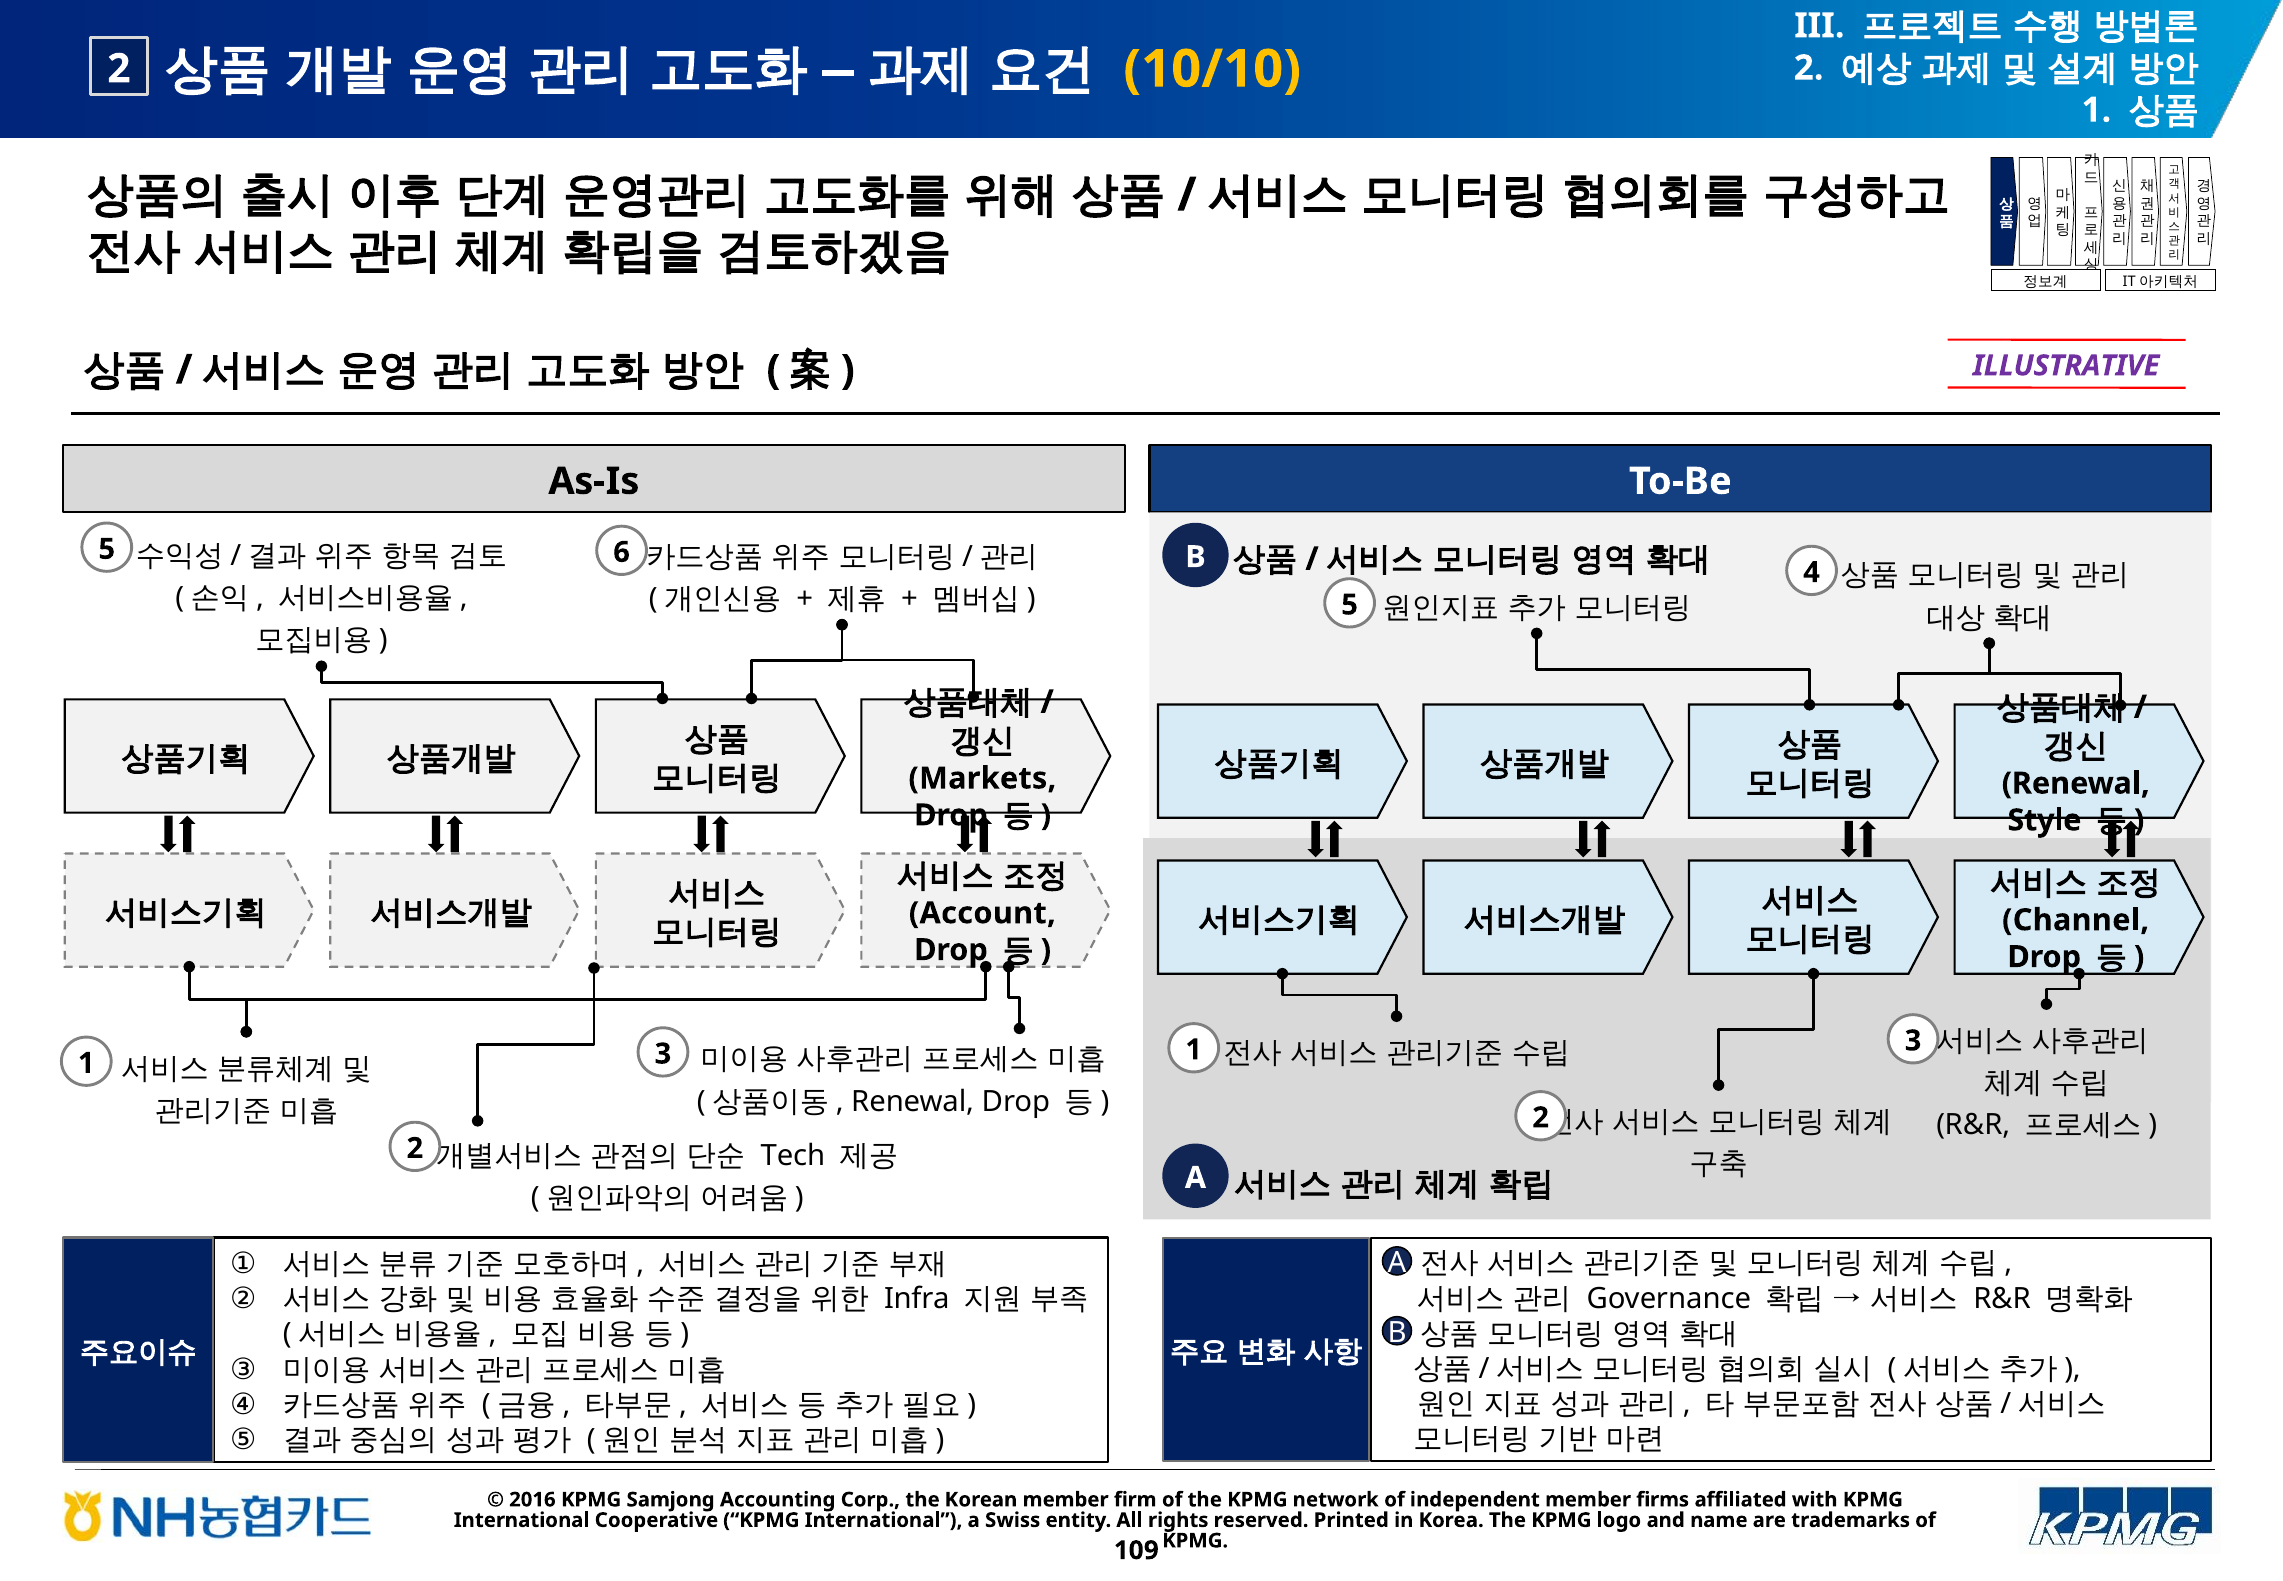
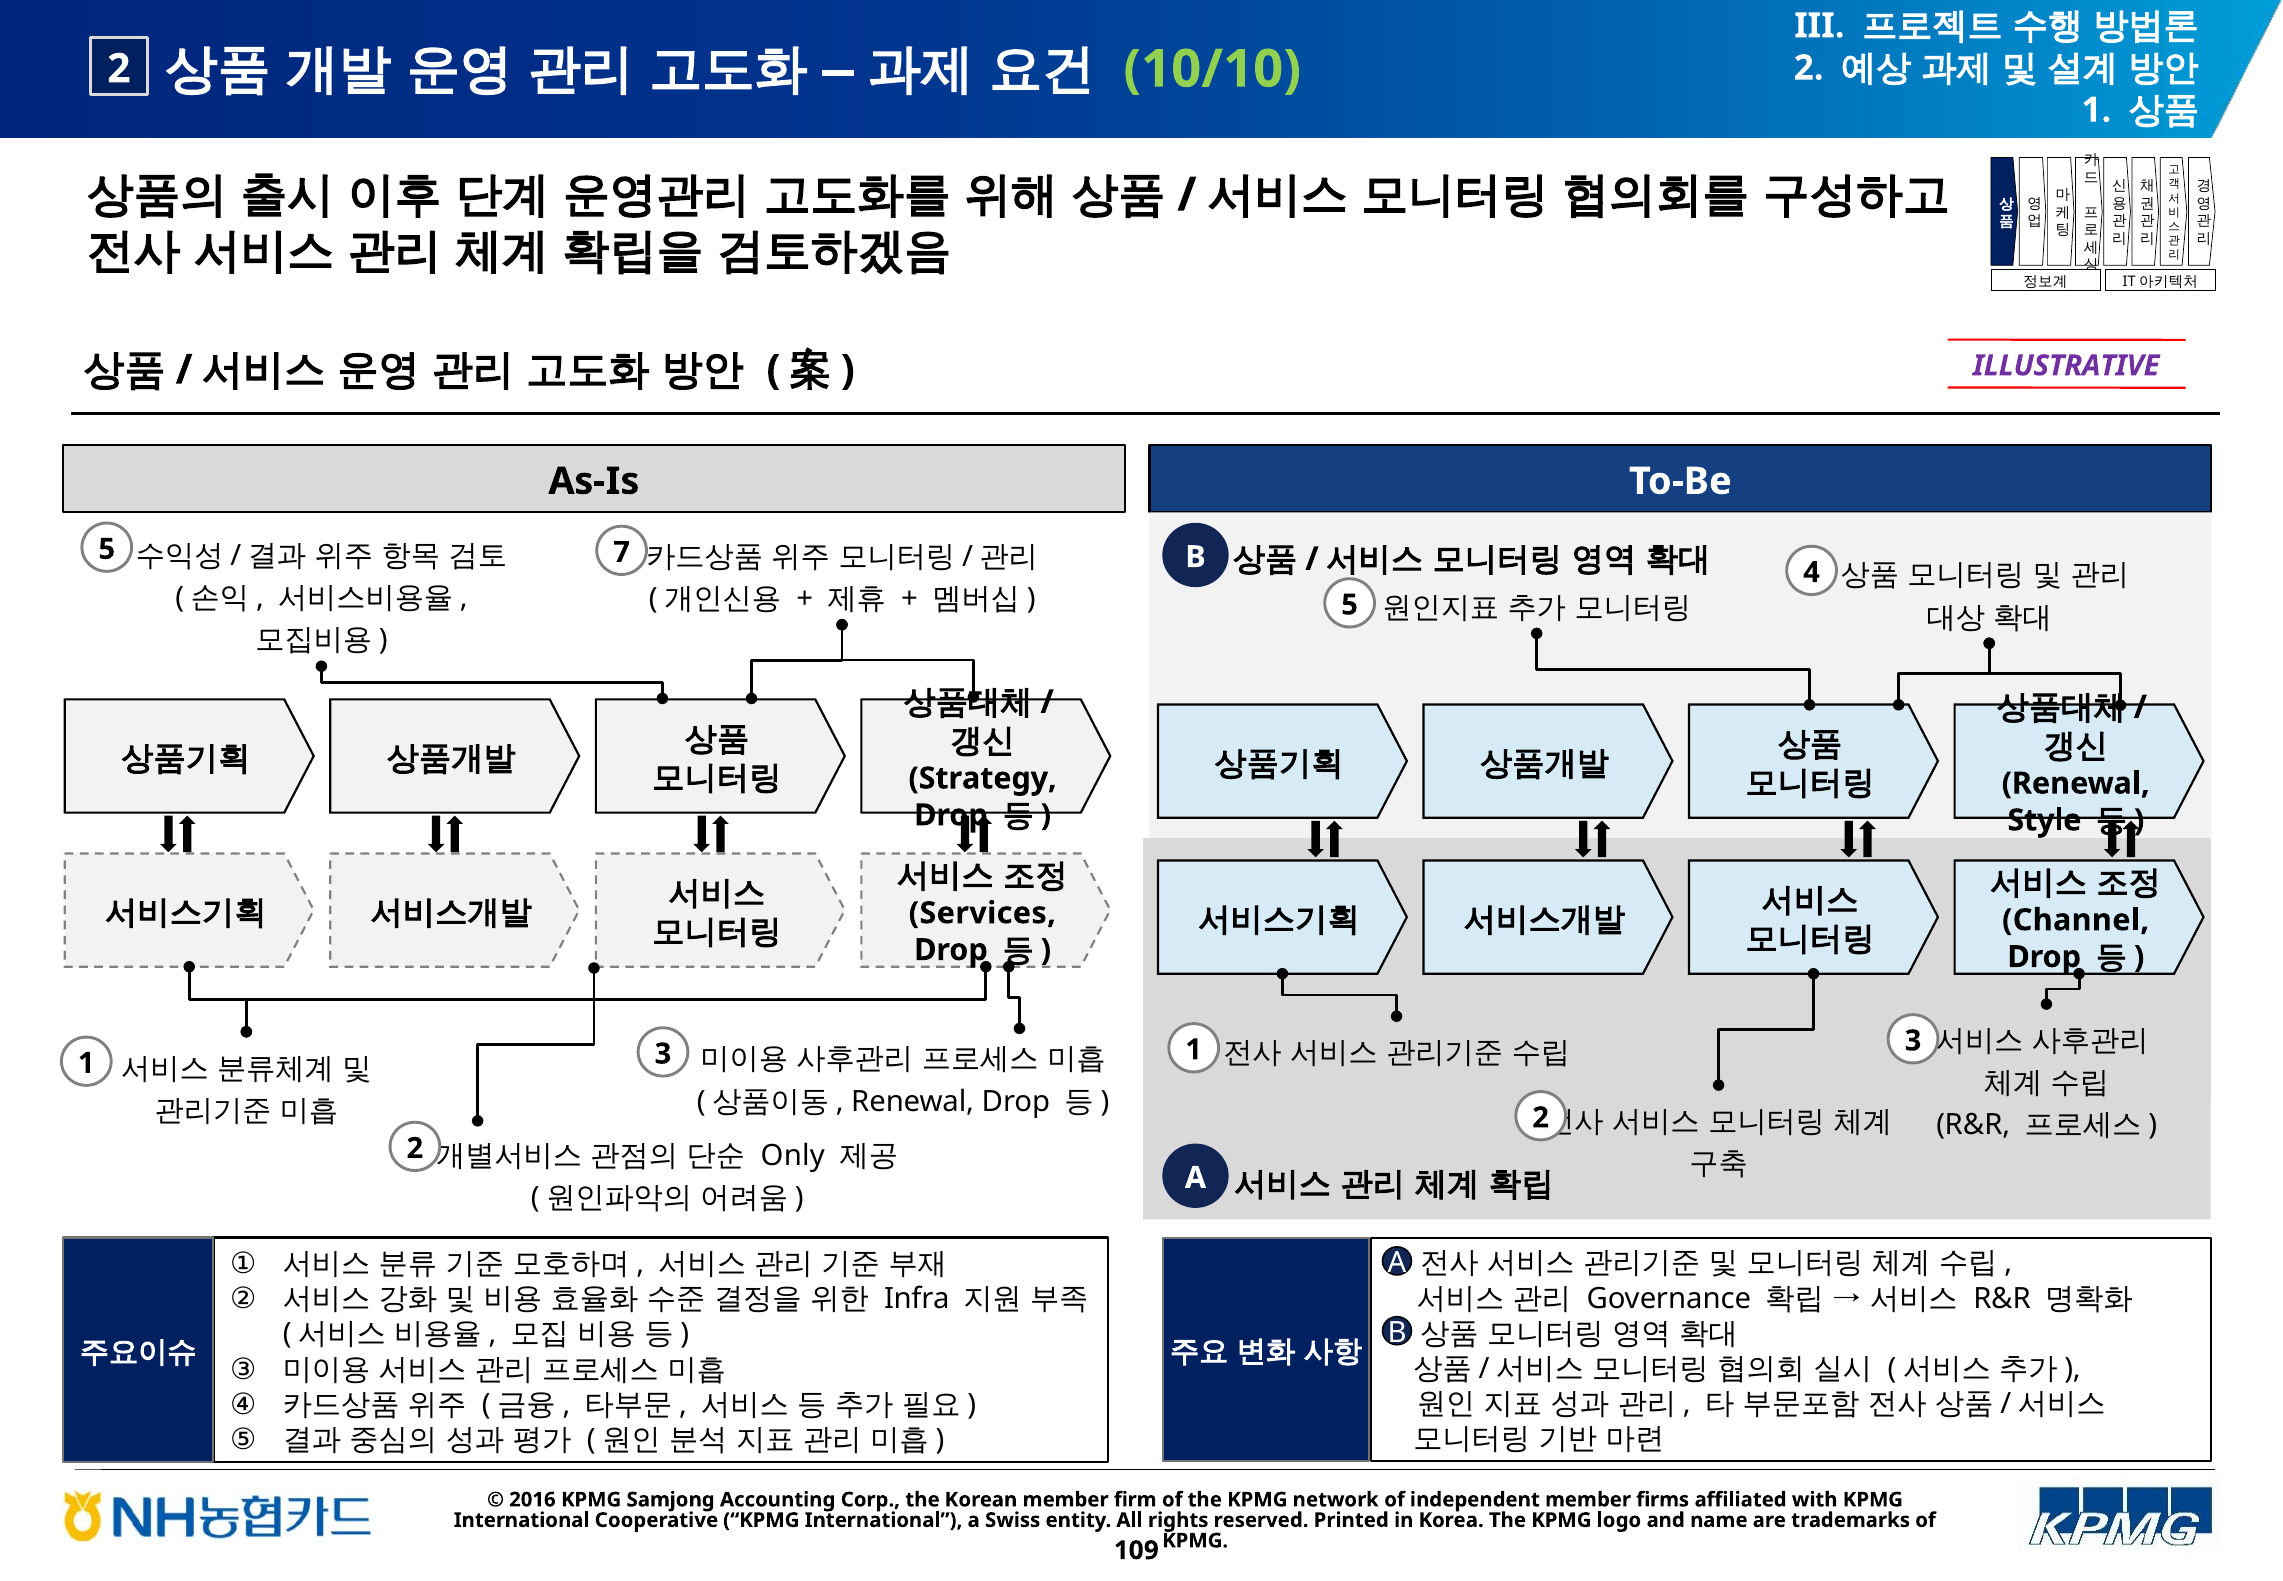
10/10 colour: yellow -> light green (1212, 69)
6: 6 -> 7 (622, 552)
Markets: Markets -> Strategy (983, 778)
Account: Account -> Services (982, 913)
Tech: Tech -> Only (793, 1156)
